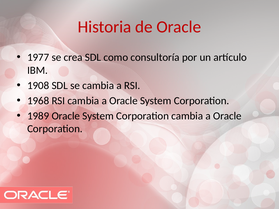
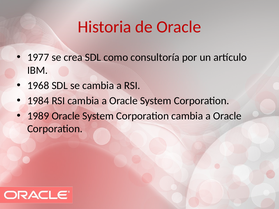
1908: 1908 -> 1968 (38, 86)
1968: 1968 -> 1984 (38, 101)
